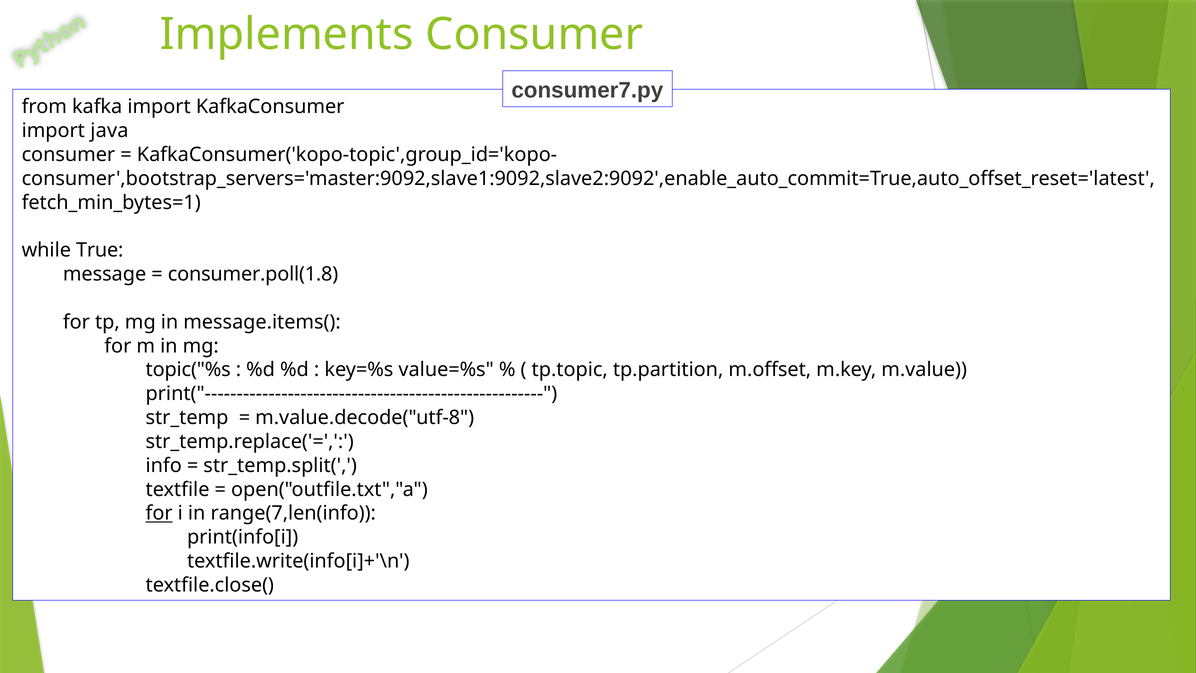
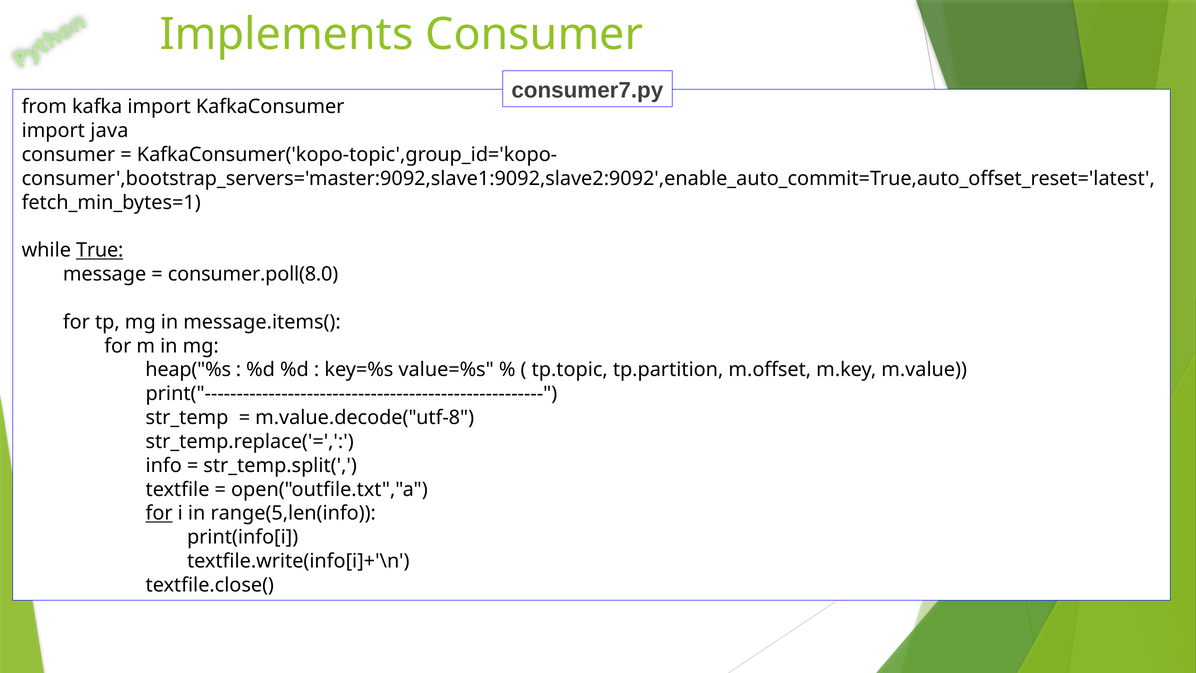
True underline: none -> present (100, 250)
consumer.poll(1.8: consumer.poll(1.8 -> consumer.poll(8.0 (253, 274)
topic("%s: topic("%s -> heap("%s (188, 370)
range(7,len(info: range(7,len(info -> range(5,len(info (293, 513)
